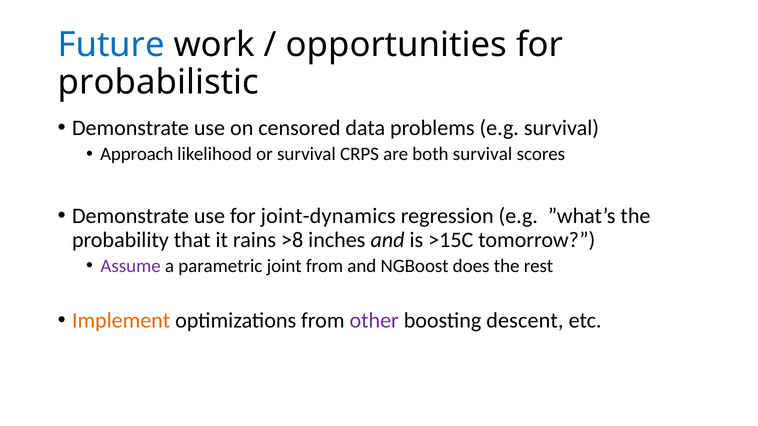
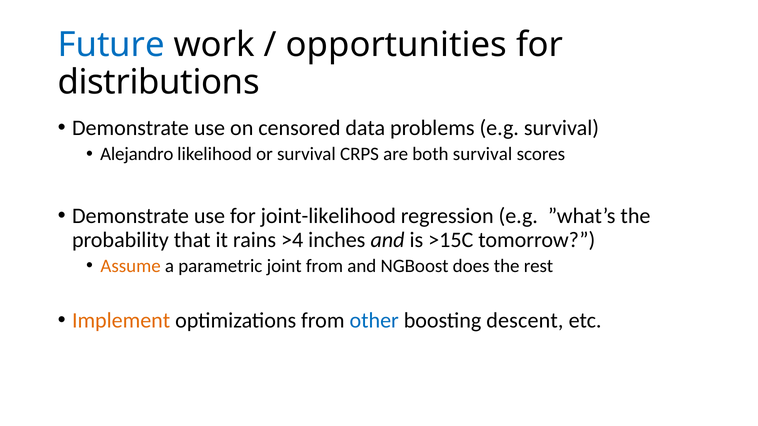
probabilistic: probabilistic -> distributions (159, 82)
Approach: Approach -> Alejandro (137, 154)
joint-dynamics: joint-dynamics -> joint-likelihood (328, 216)
>8: >8 -> >4 (292, 240)
Assume colour: purple -> orange (131, 266)
other colour: purple -> blue (374, 321)
